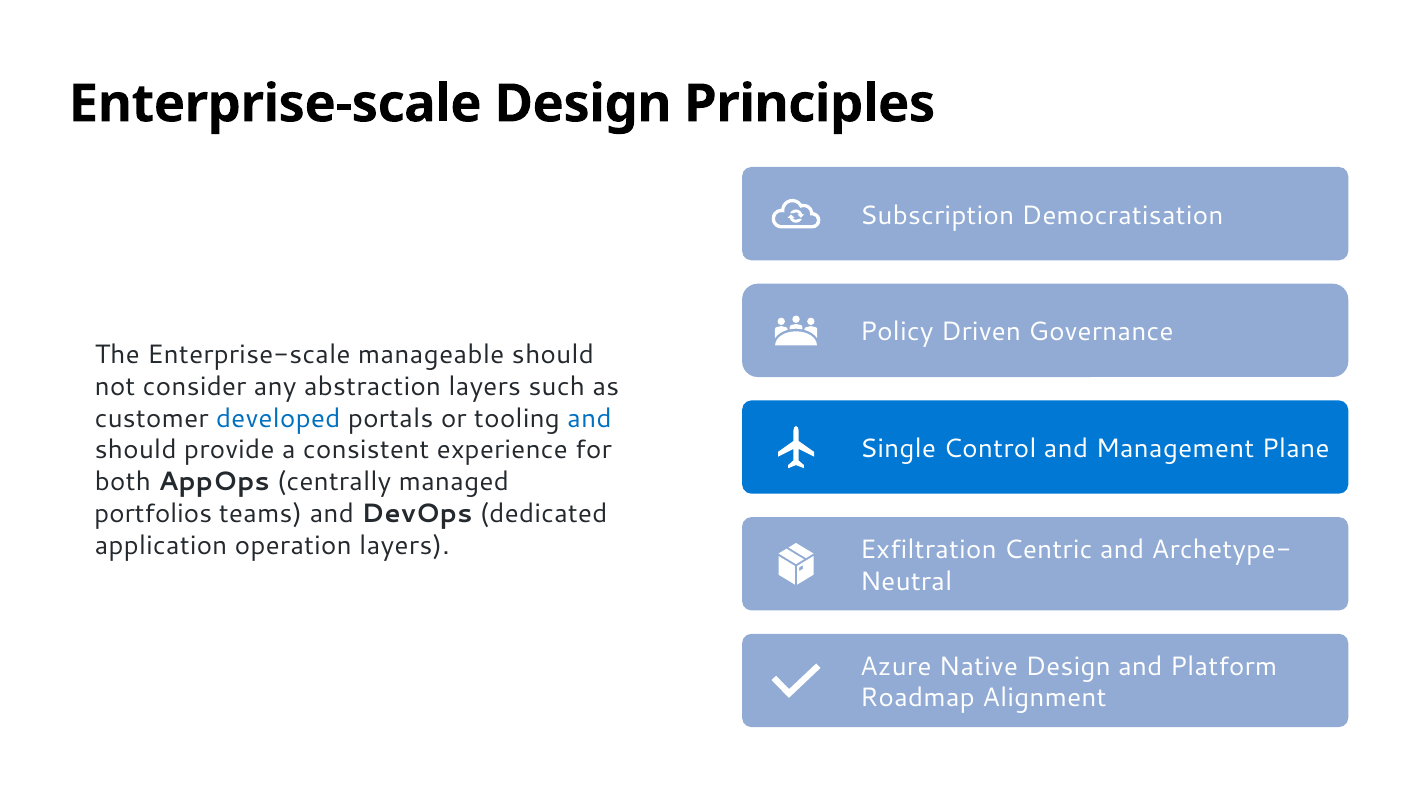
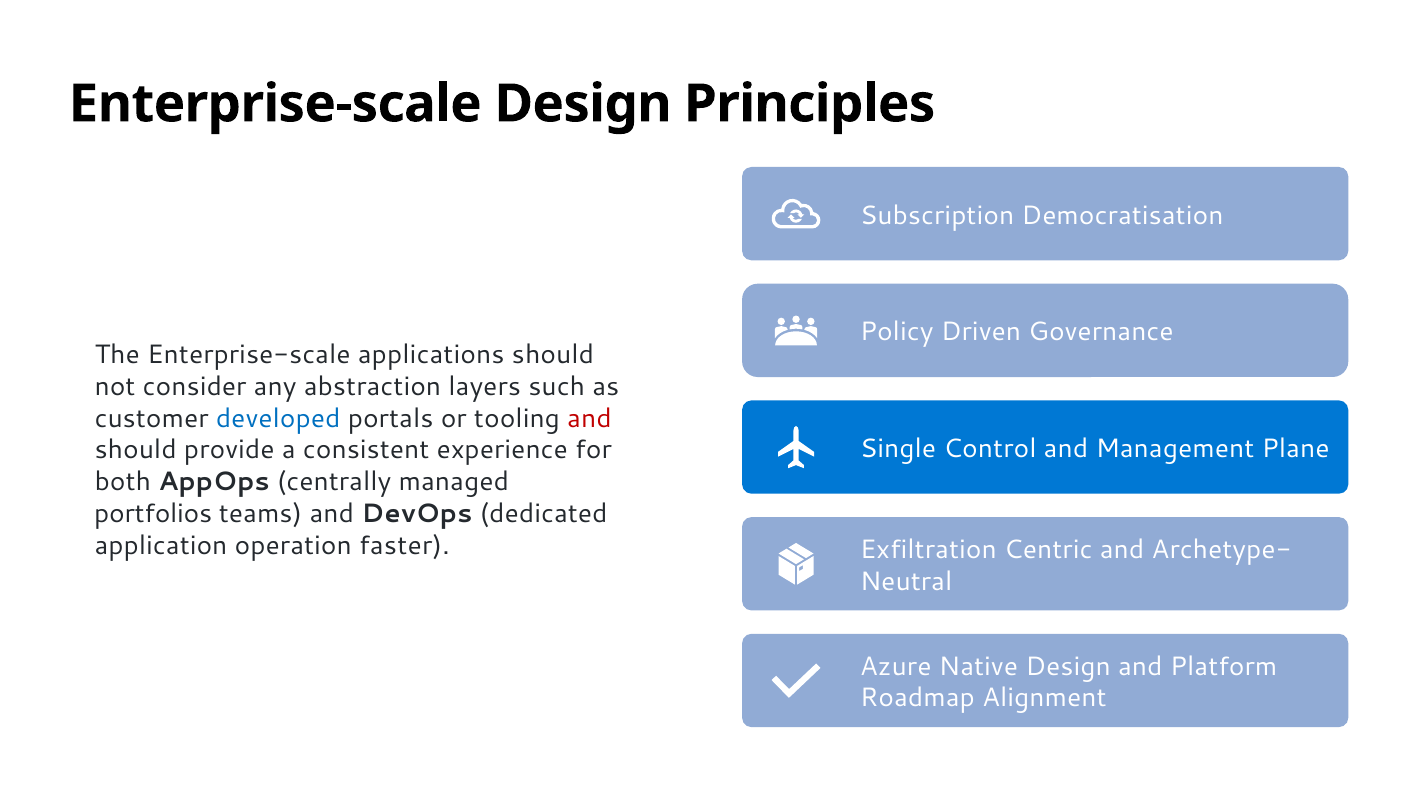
manageable: manageable -> applications (431, 355)
and colour: blue -> red (589, 419)
operation layers: layers -> faster (404, 546)
